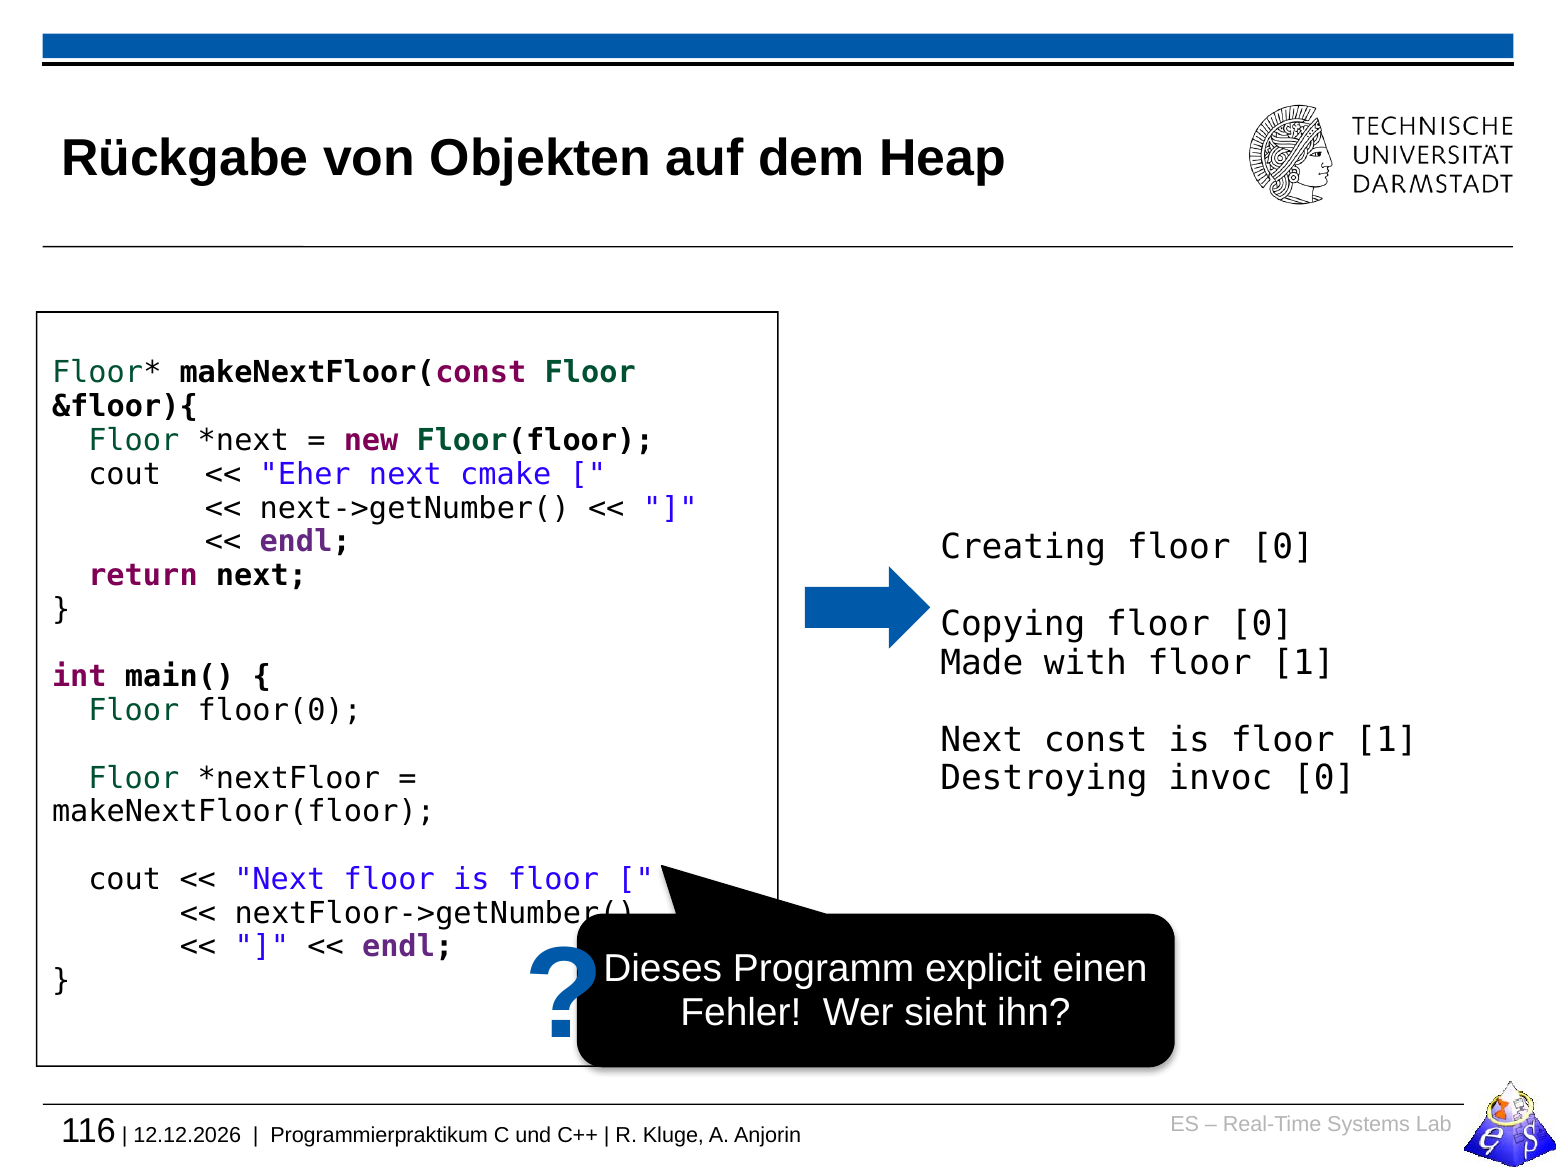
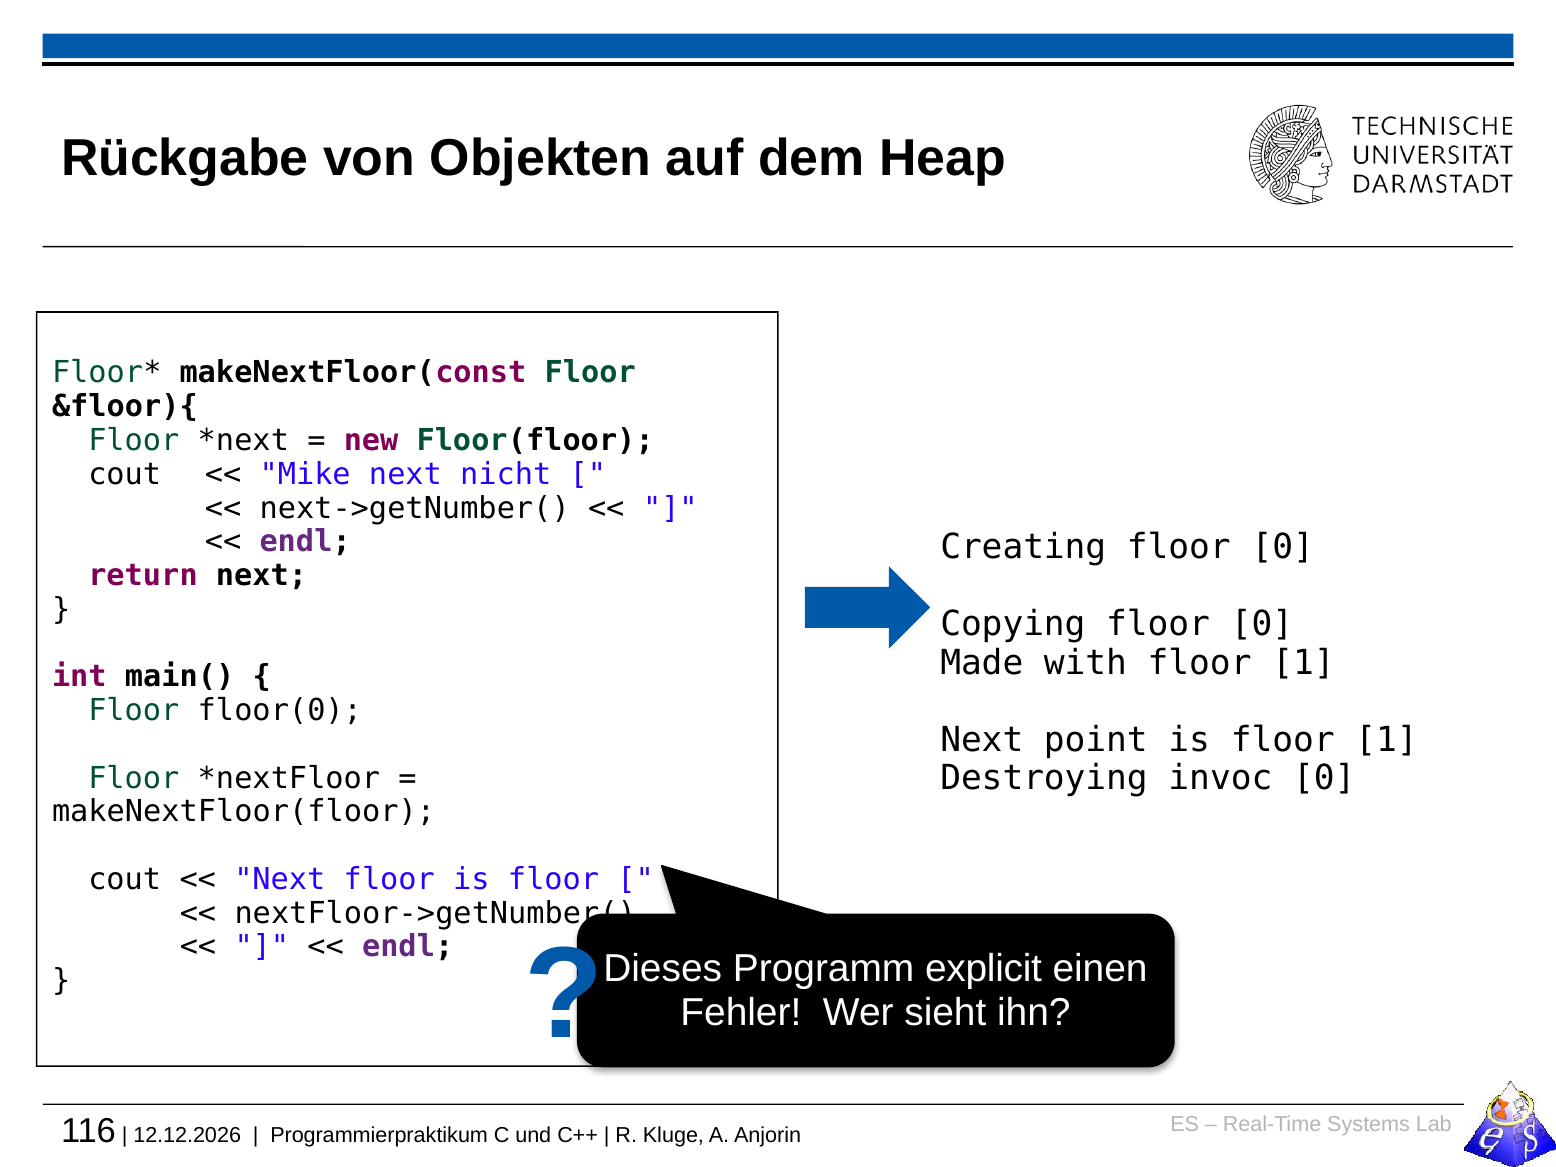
Eher: Eher -> Mike (305, 474)
cmake: cmake -> nicht (506, 474)
const: const -> point (1096, 740)
